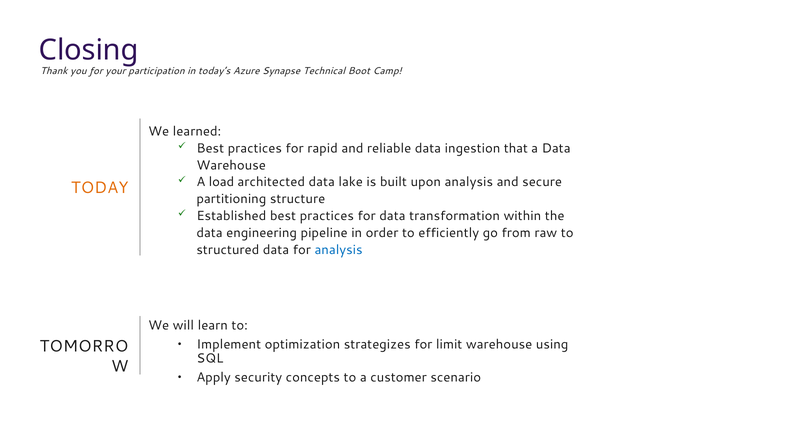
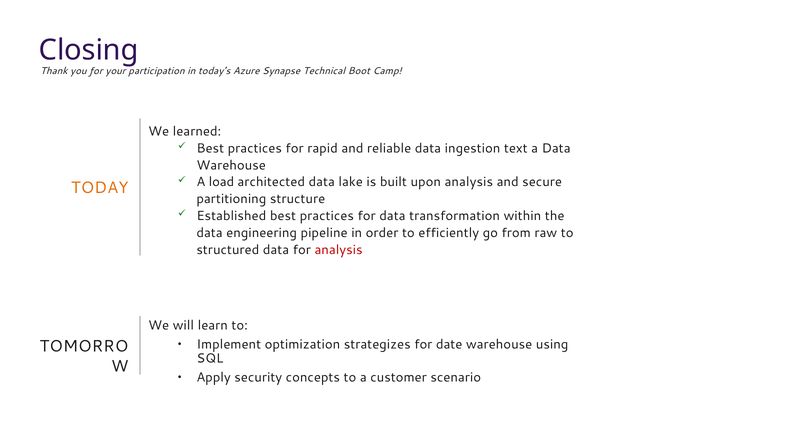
that: that -> text (516, 148)
analysis colour: blue -> red (339, 250)
limit: limit -> date (449, 344)
